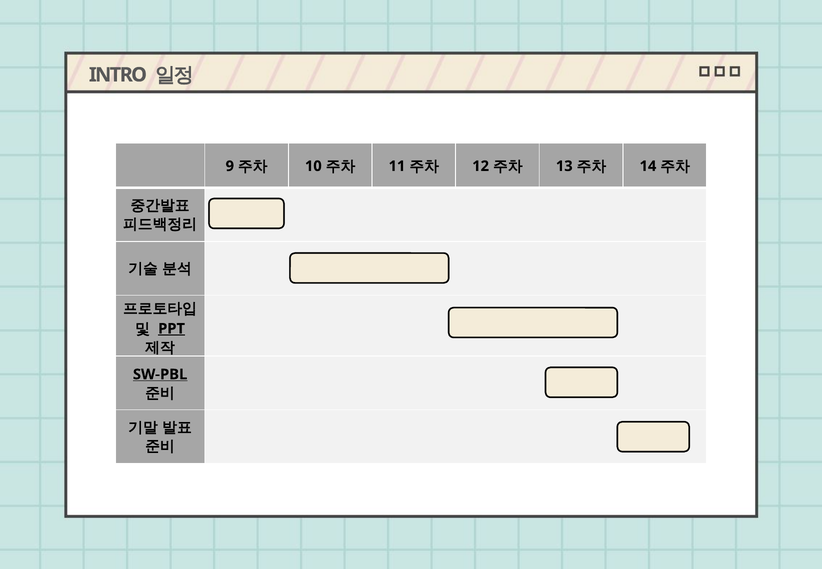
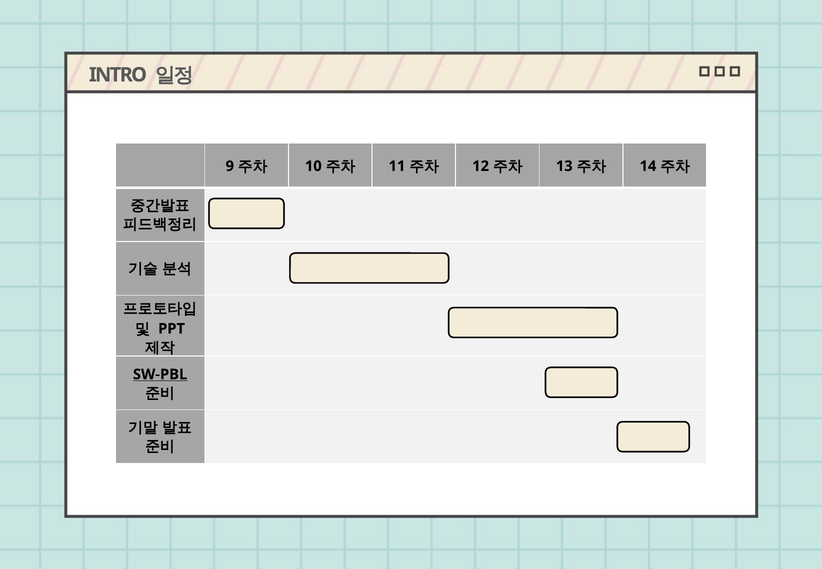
PPT underline: present -> none (172, 329)
